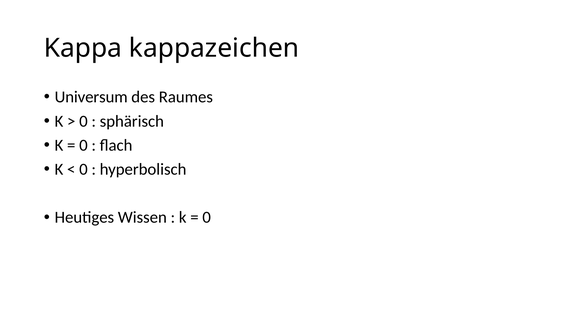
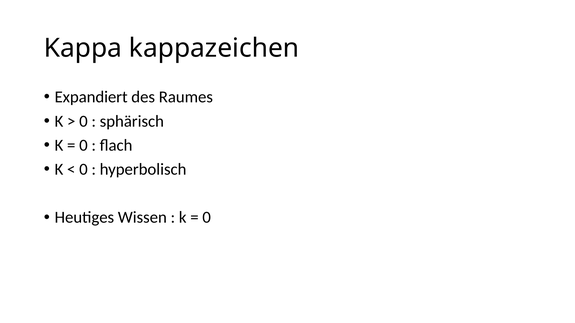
Universum: Universum -> Expandiert (91, 97)
